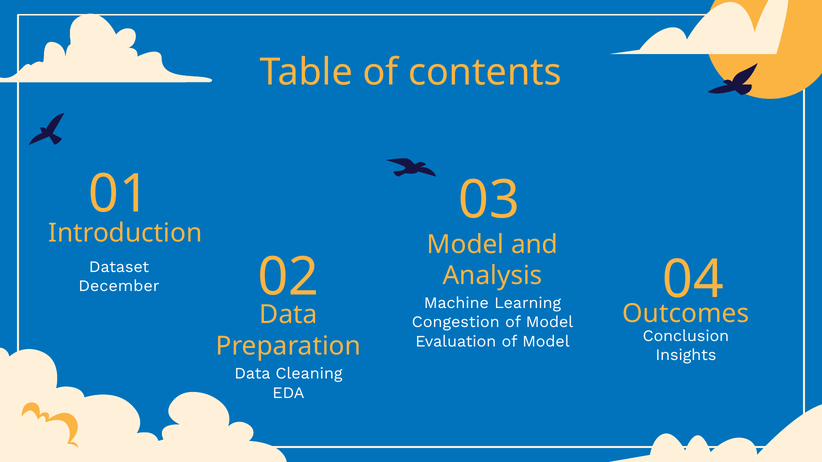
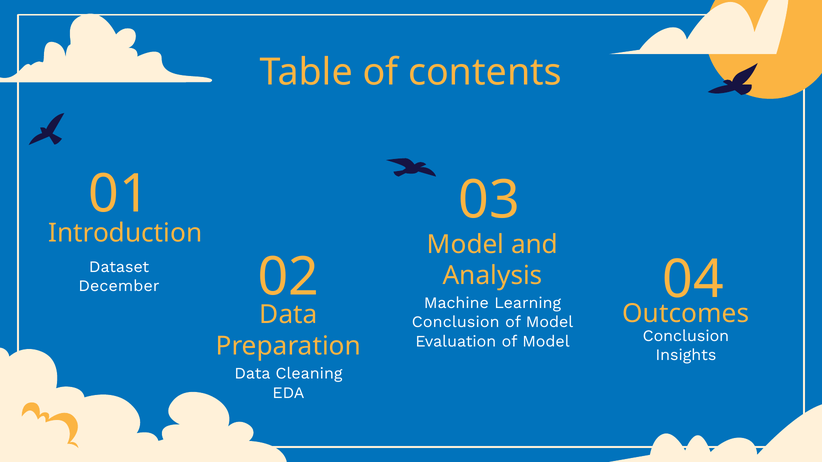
Congestion: Congestion -> Conclusion (456, 322)
